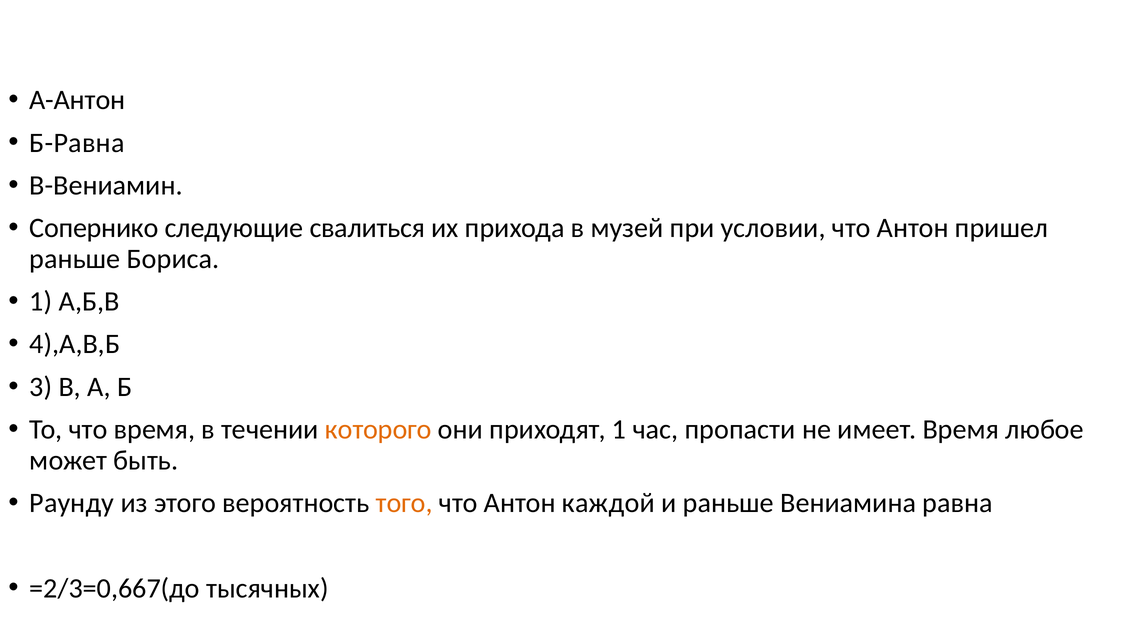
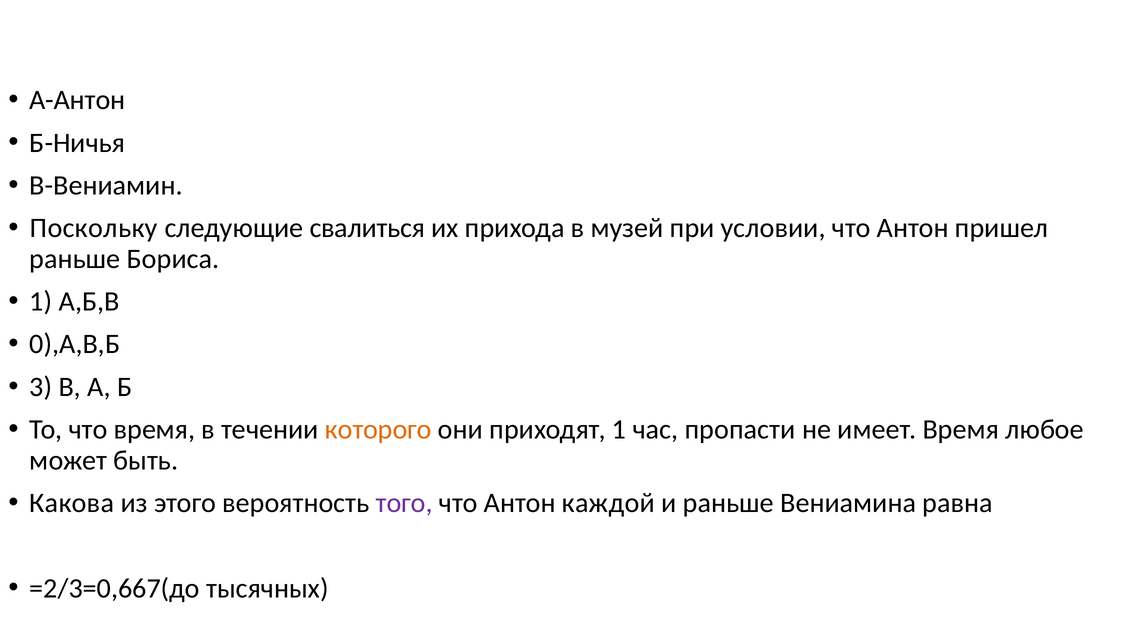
Б-Равна: Б-Равна -> Б-Ничья (77, 143)
Сопернико: Сопернико -> Поскольку (94, 228)
4),А,В,Б: 4),А,В,Б -> 0),А,В,Б (75, 344)
Раунду: Раунду -> Какова (72, 503)
того colour: orange -> purple (404, 503)
